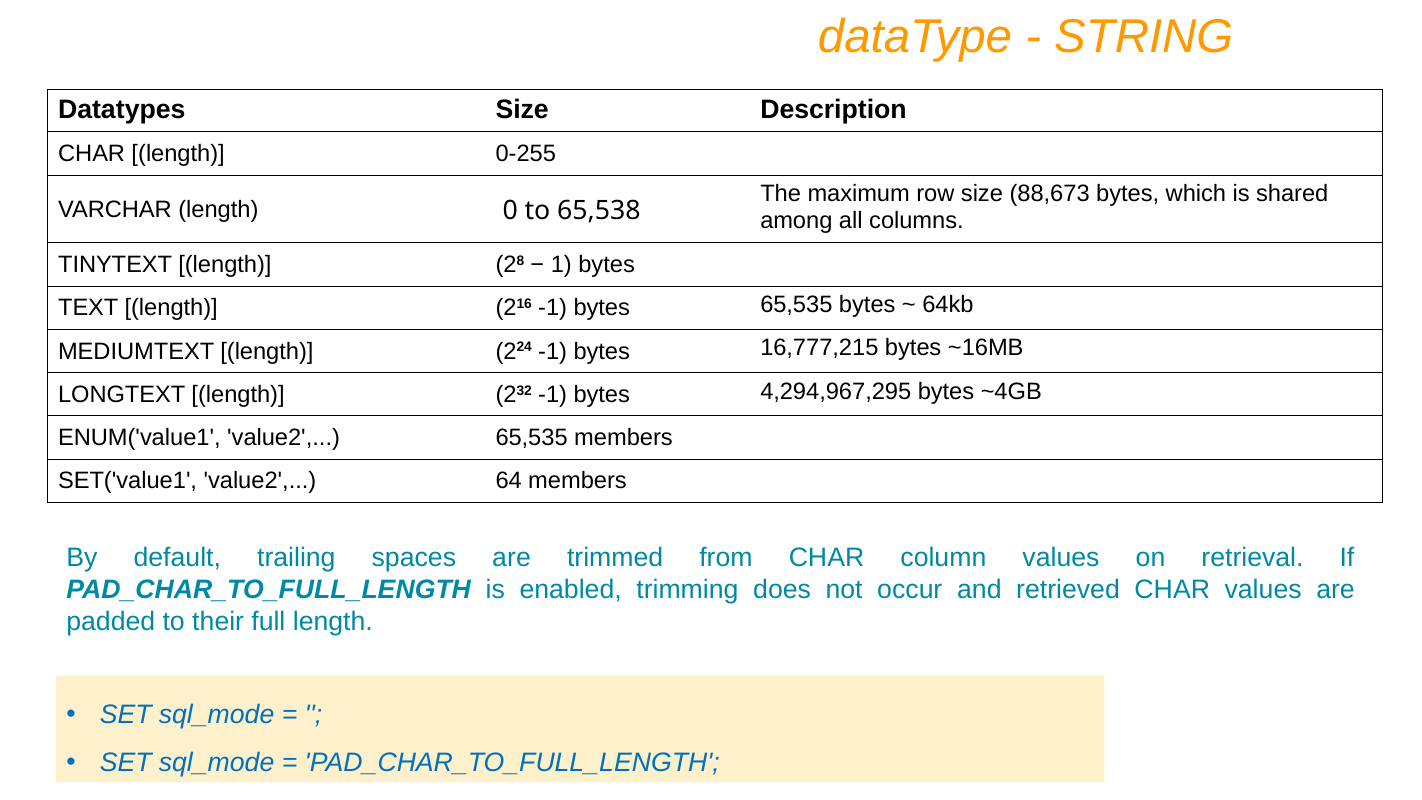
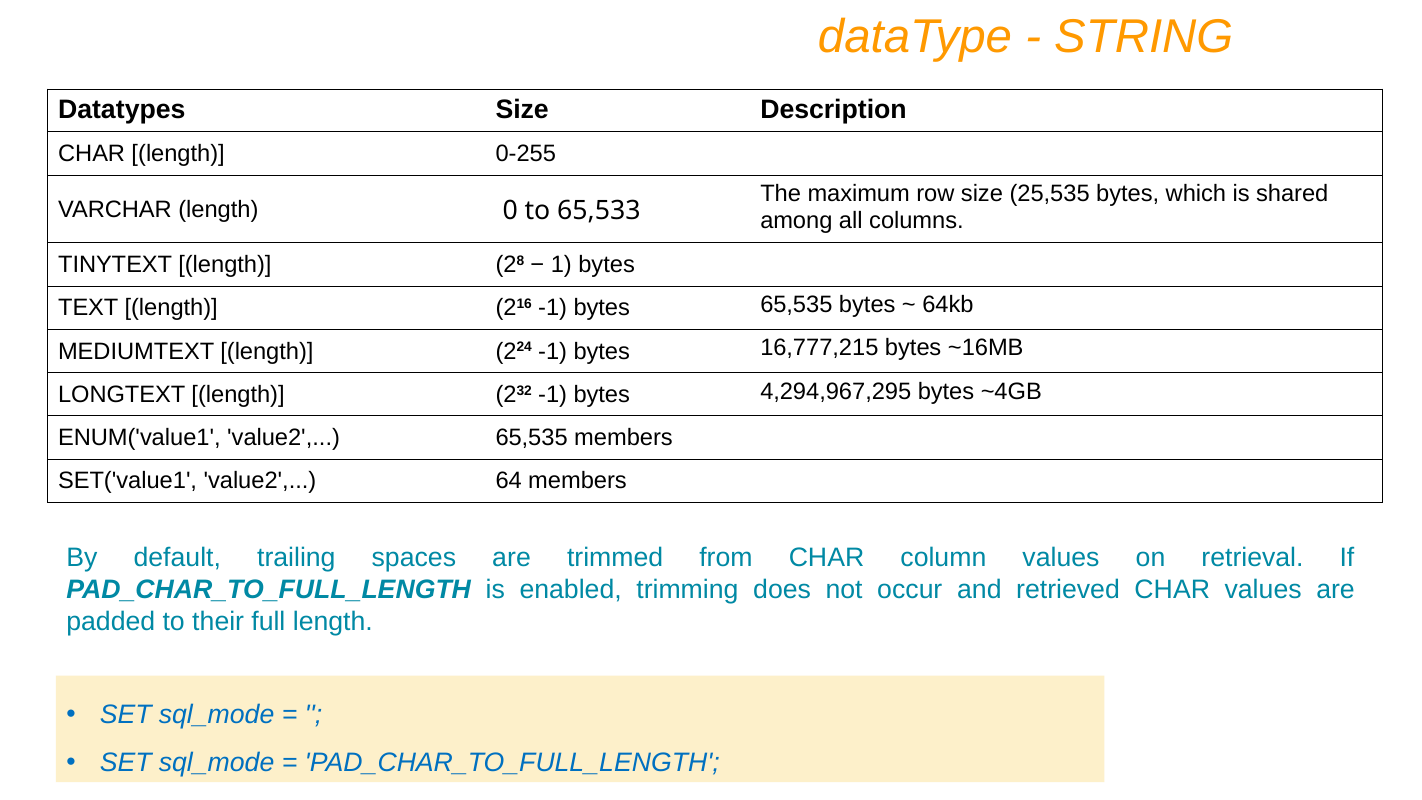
88,673: 88,673 -> 25,535 (1050, 194)
65,538: 65,538 -> 65,533 (599, 210)
